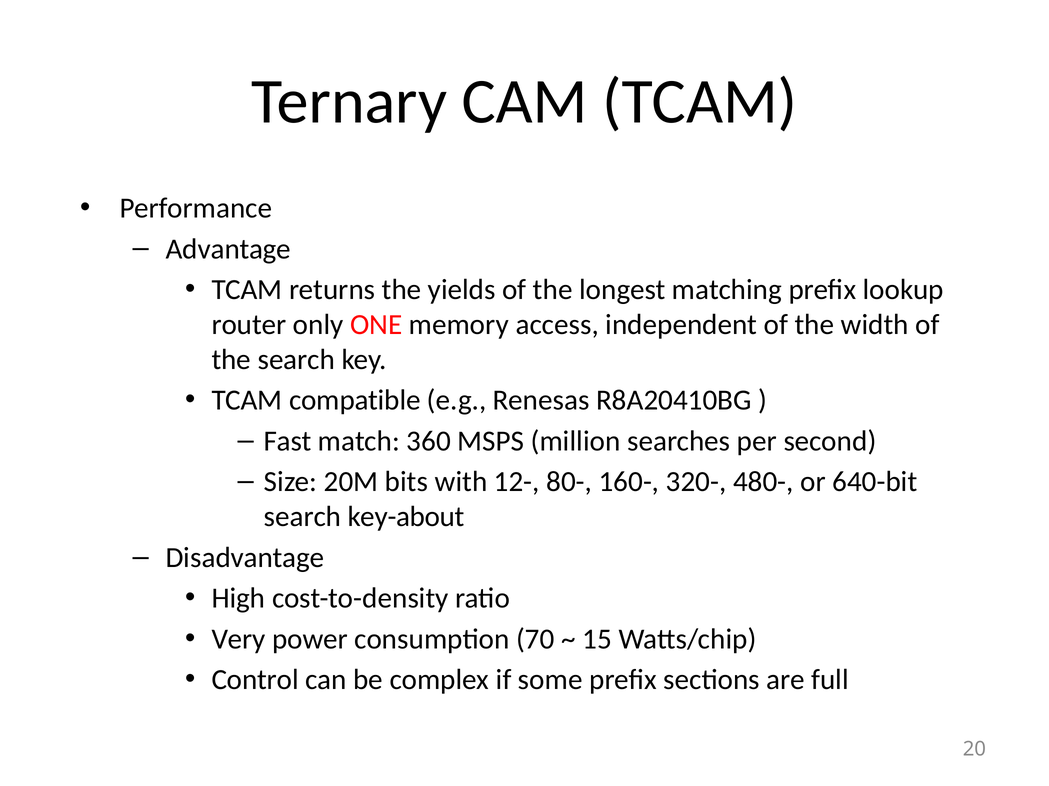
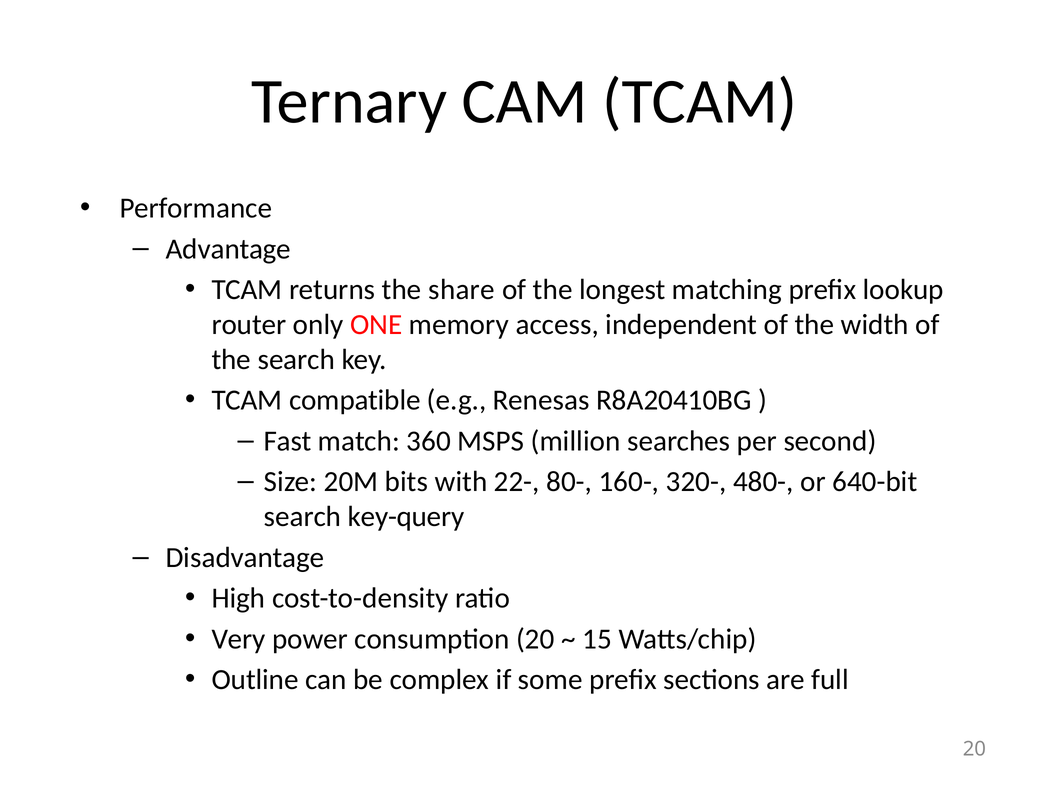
yields: yields -> share (462, 290)
12-: 12- -> 22- (517, 482)
key-about: key-about -> key-query (406, 517)
consumption 70: 70 -> 20 (535, 640)
Control: Control -> Outline (255, 681)
